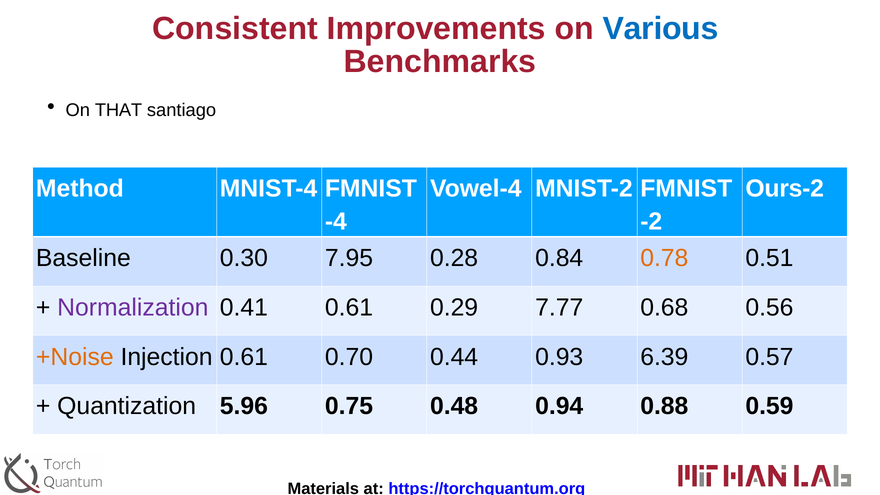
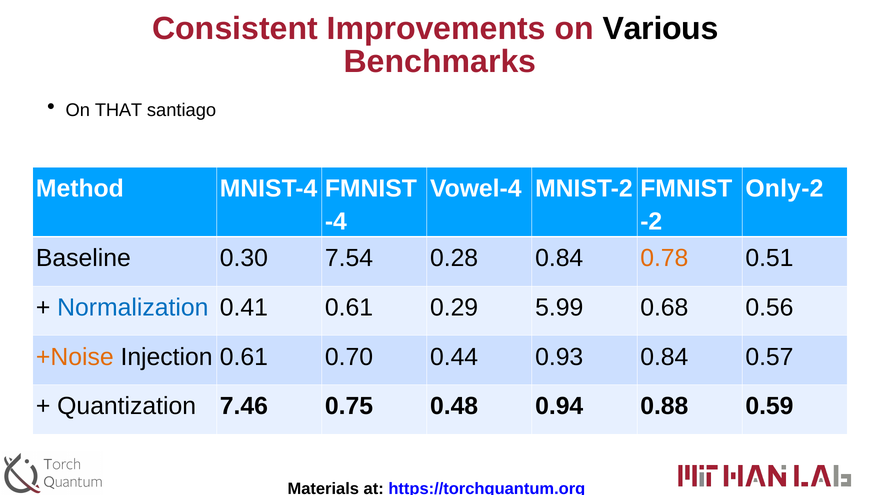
Various colour: blue -> black (661, 29)
Ours-2: Ours-2 -> Only-2 (784, 189)
7.95: 7.95 -> 7.54 (349, 258)
Normalization colour: purple -> blue (133, 307)
7.77: 7.77 -> 5.99 (559, 307)
0.93 6.39: 6.39 -> 0.84 (664, 357)
5.96: 5.96 -> 7.46 (244, 406)
